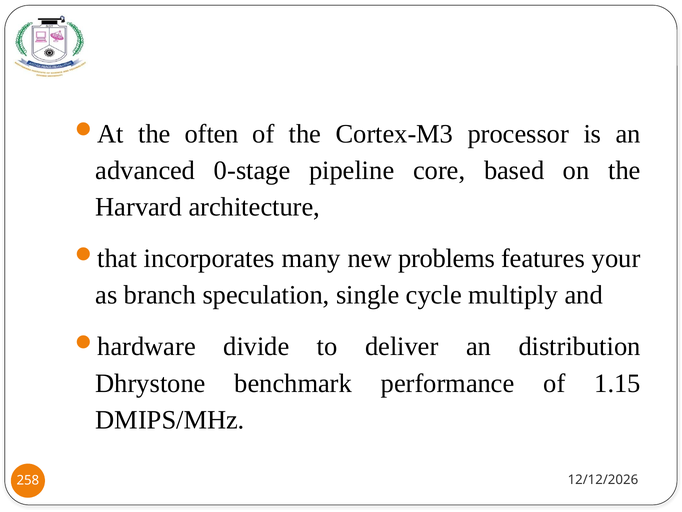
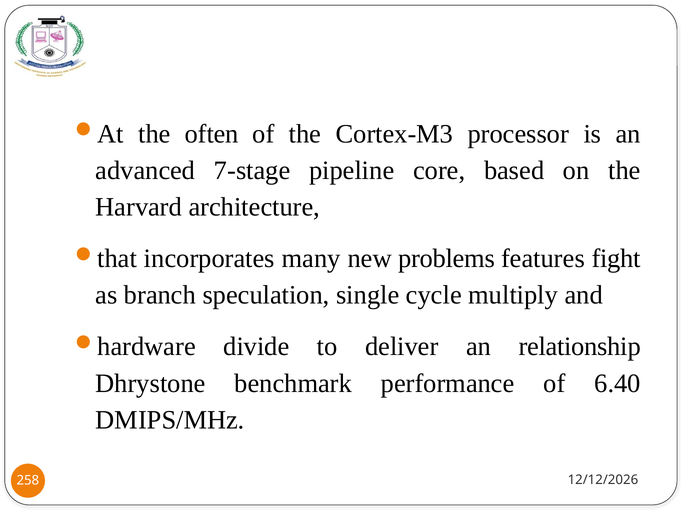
0-stage: 0-stage -> 7-stage (252, 170)
your: your -> fight (616, 258)
distribution: distribution -> relationship (580, 346)
1.15: 1.15 -> 6.40 (618, 383)
